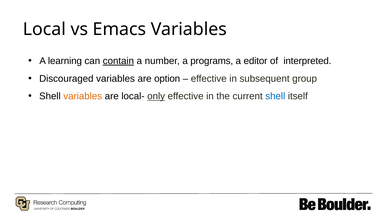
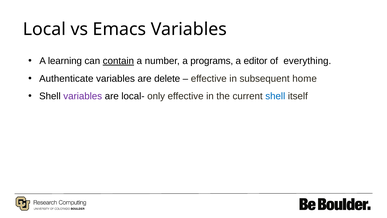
interpreted: interpreted -> everything (307, 61)
Discouraged: Discouraged -> Authenticate (66, 78)
option: option -> delete (167, 78)
group: group -> home (305, 78)
variables colour: orange -> purple (83, 96)
only underline: present -> none (156, 96)
